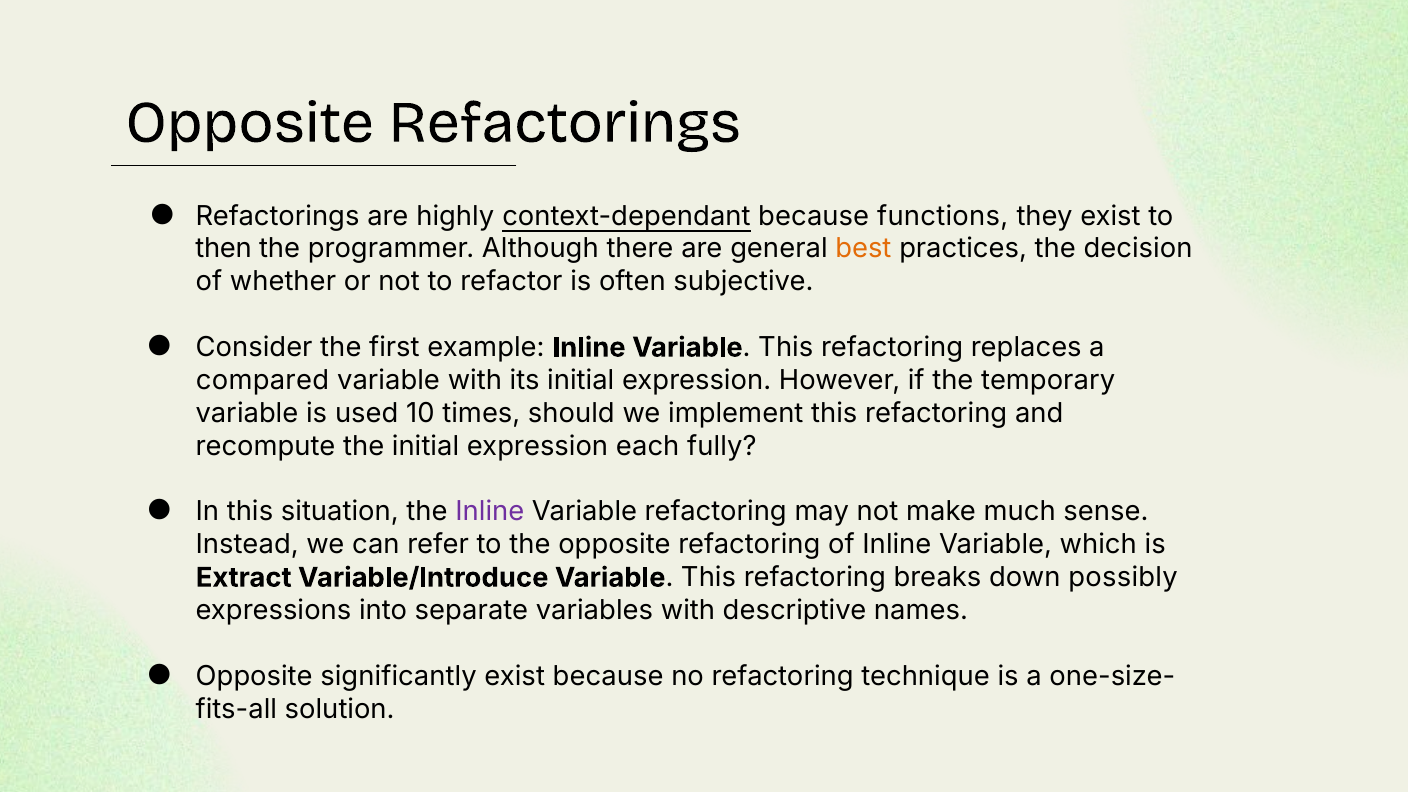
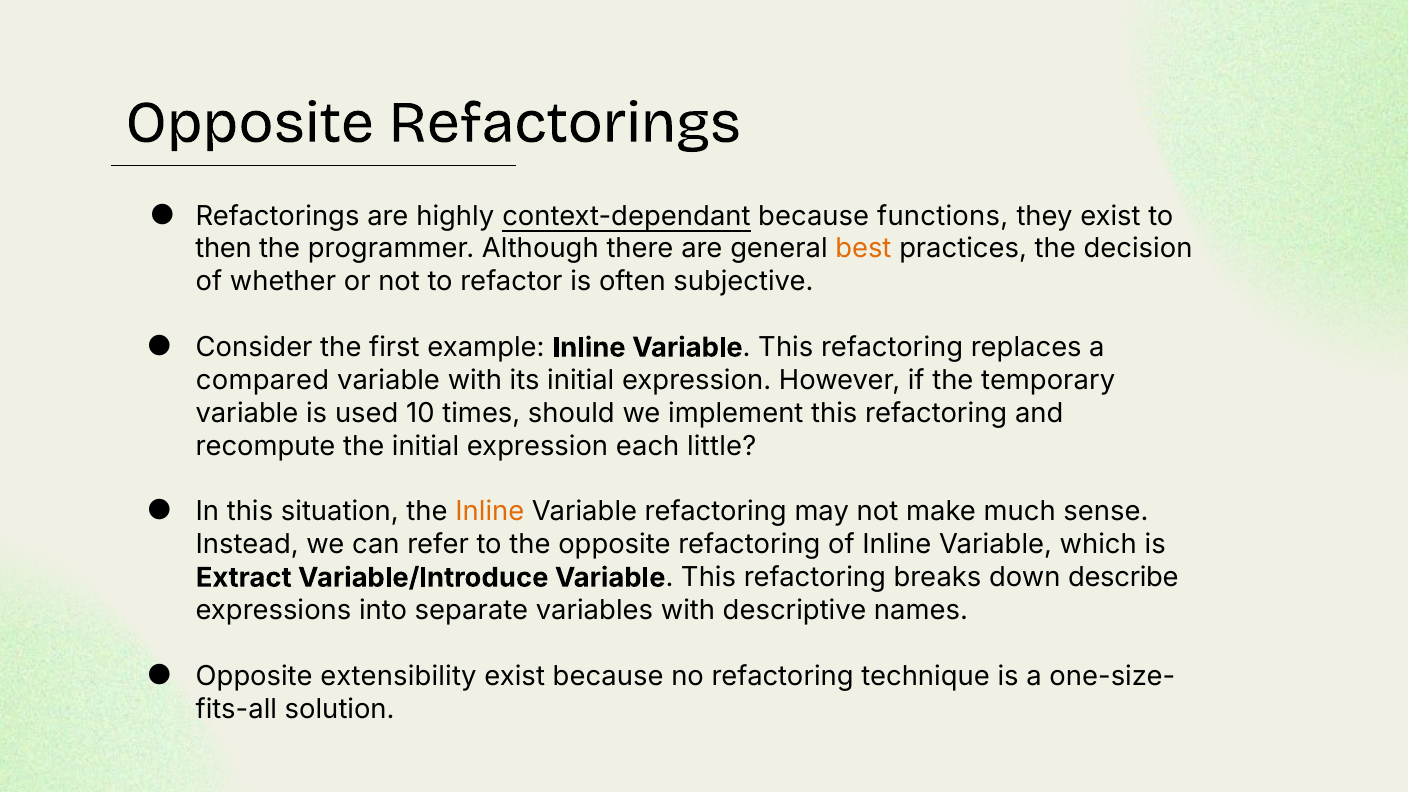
fully: fully -> little (722, 446)
Inline colour: purple -> orange (490, 512)
possibly: possibly -> describe (1123, 578)
significantly: significantly -> extensibility (398, 676)
